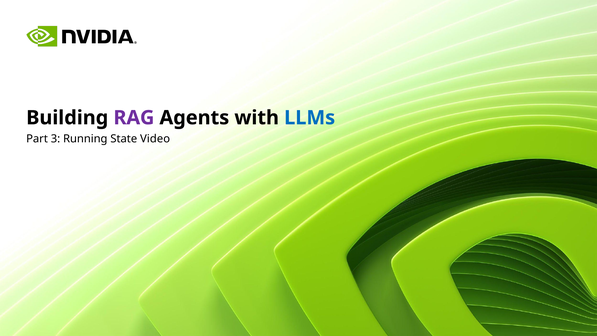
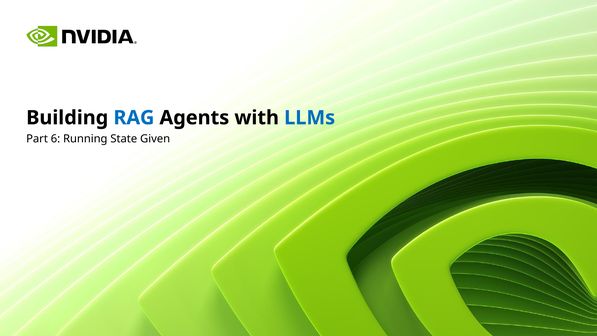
RAG colour: purple -> blue (134, 118)
3: 3 -> 6 (55, 139)
Video: Video -> Given (155, 139)
